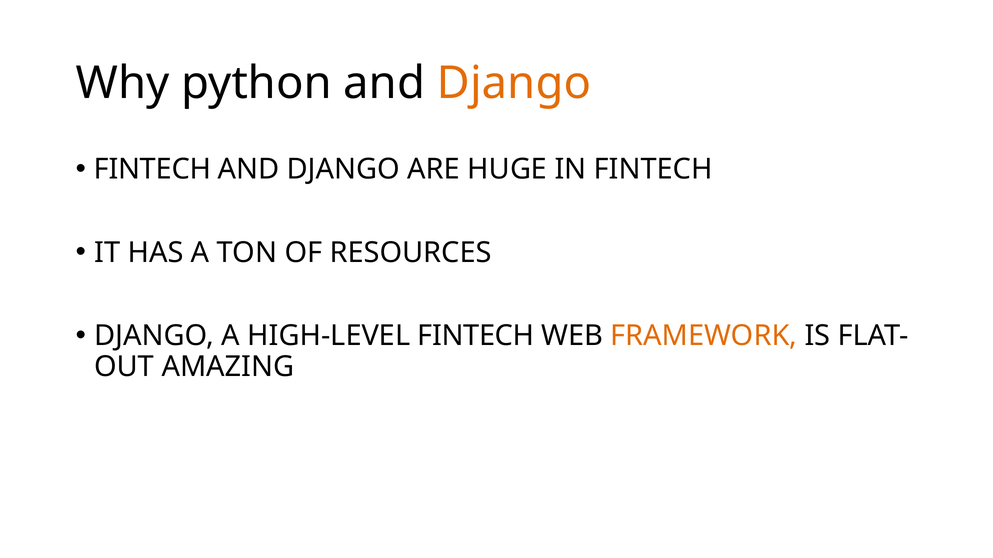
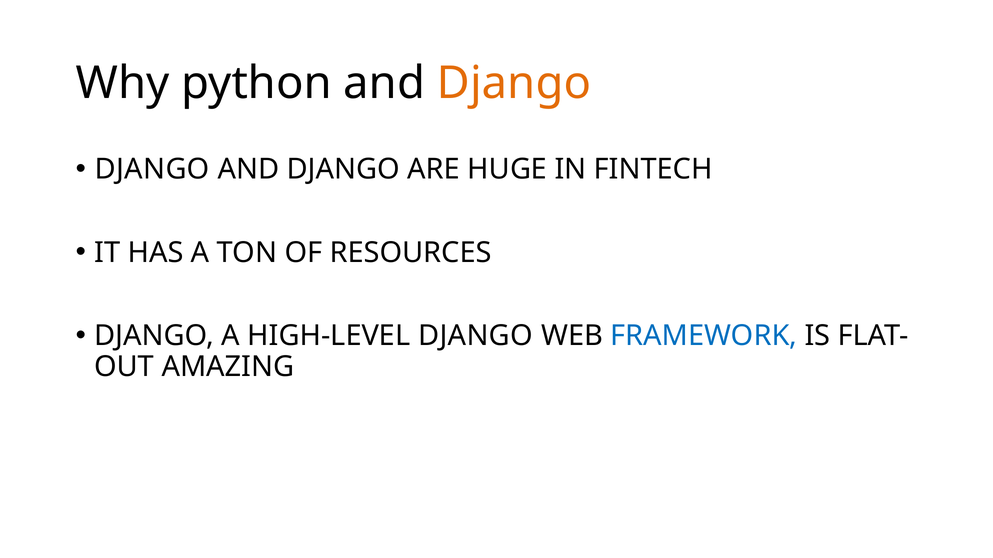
FINTECH: FINTECH -> DJANGO (152, 169)
HIGH-LEVEL FINTECH: FINTECH -> DJANGO (476, 336)
FRAMEWORK colour: orange -> blue (704, 336)
